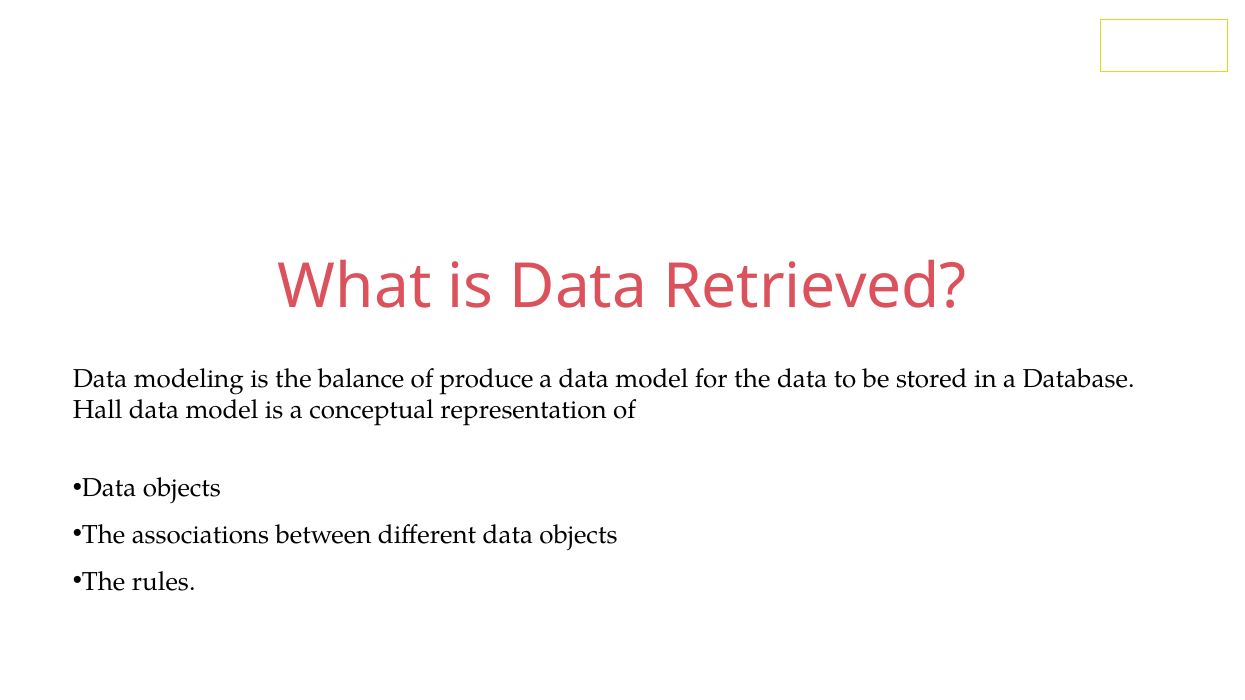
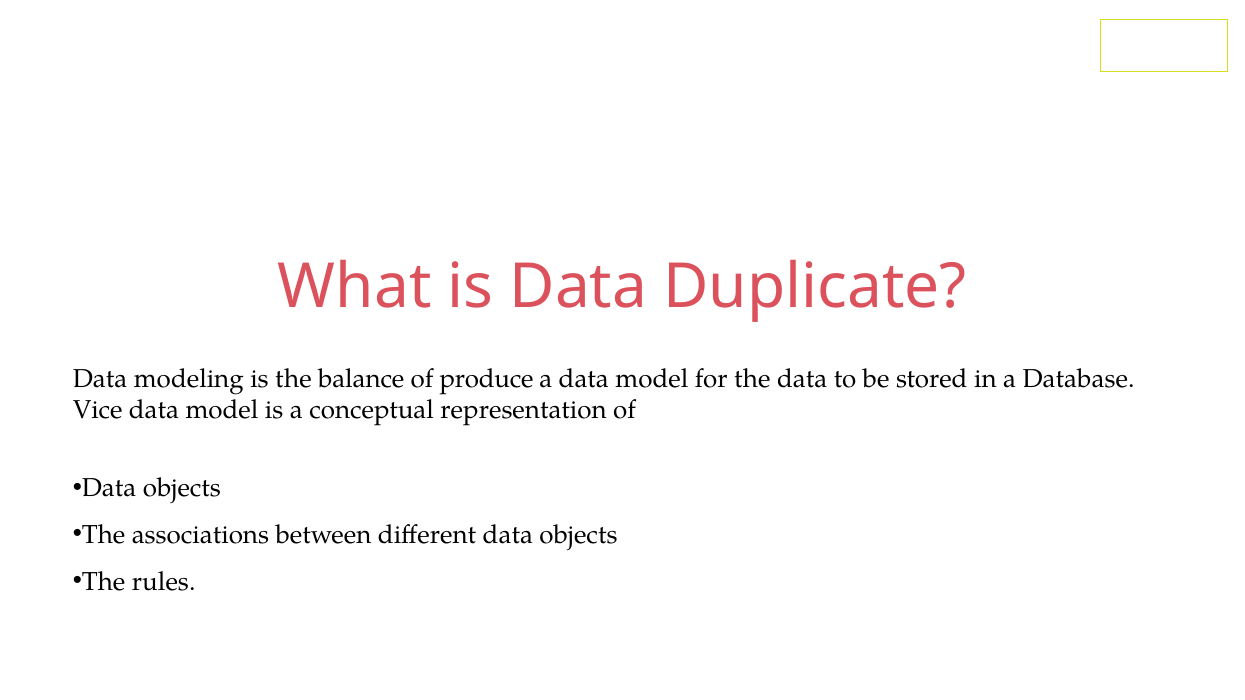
Retrieved: Retrieved -> Duplicate (815, 287)
Hall: Hall -> Vice (98, 411)
